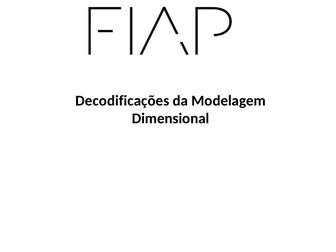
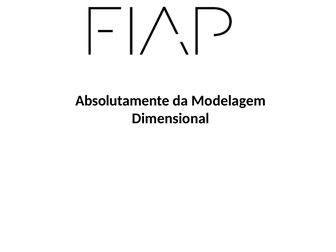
Decodificações: Decodificações -> Absolutamente (122, 101)
